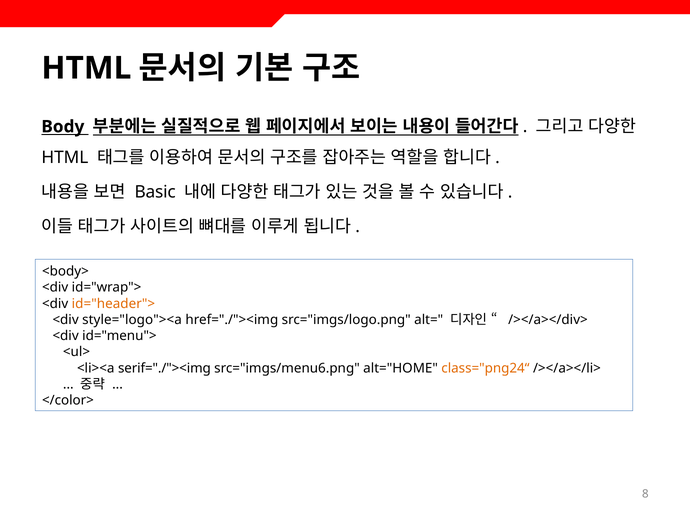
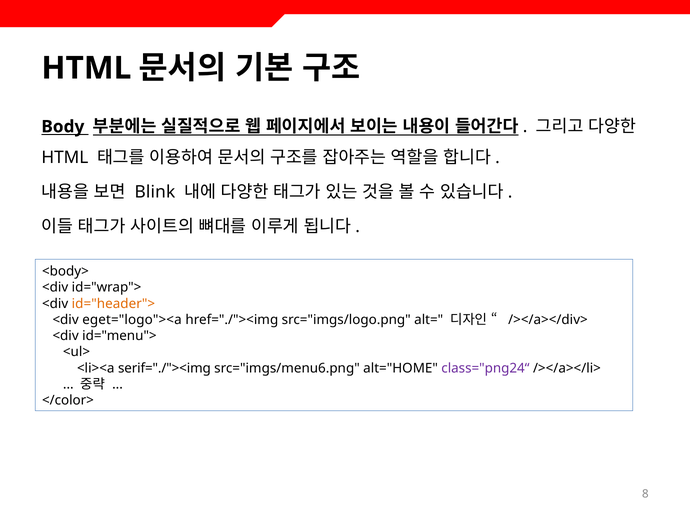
Basic: Basic -> Blink (155, 192)
style="logo"><a: style="logo"><a -> eget="logo"><a (132, 319)
class="png24“ colour: orange -> purple (485, 368)
